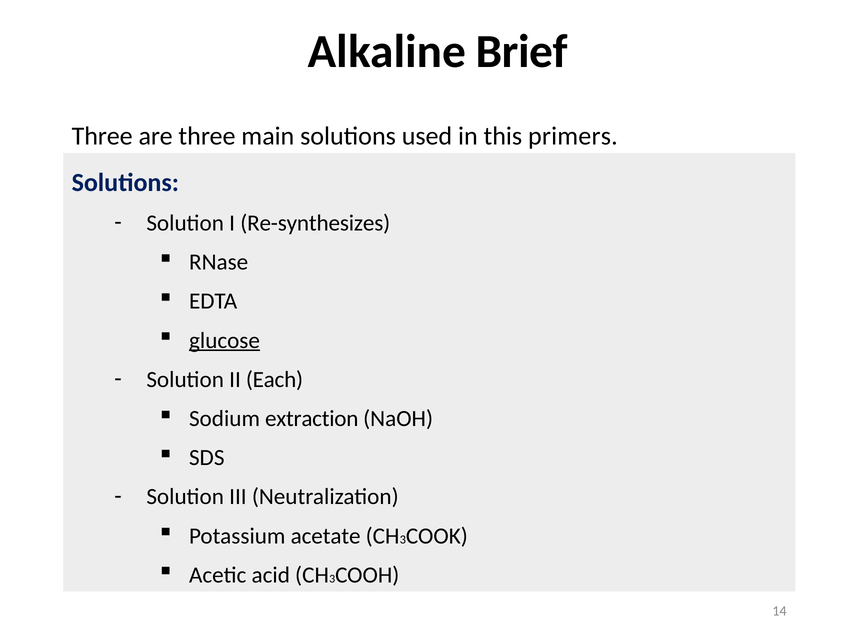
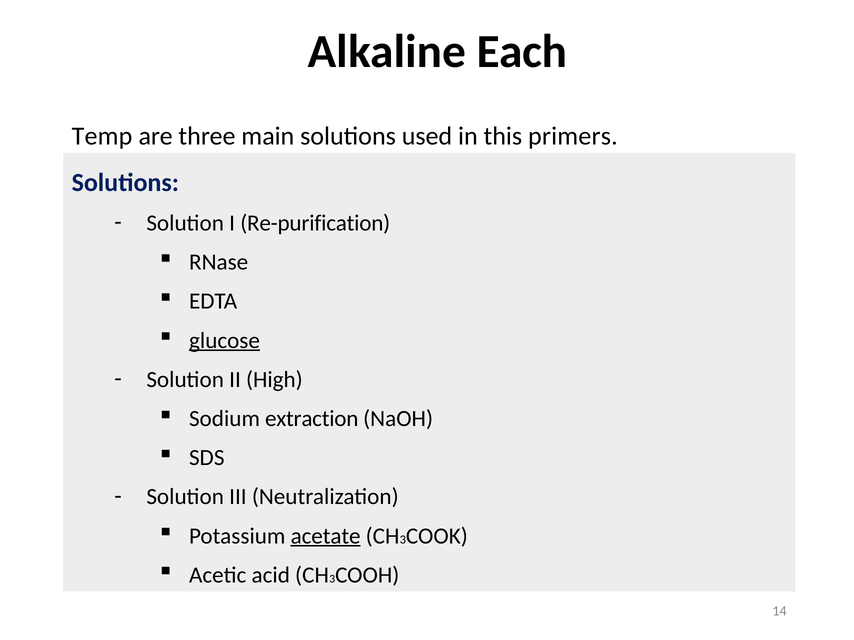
Brief: Brief -> Each (522, 52)
Three: Three -> Temp (102, 136)
Re-synthesizes: Re-synthesizes -> Re-purification (315, 223)
Each: Each -> High (274, 380)
acetate underline: none -> present (326, 536)
